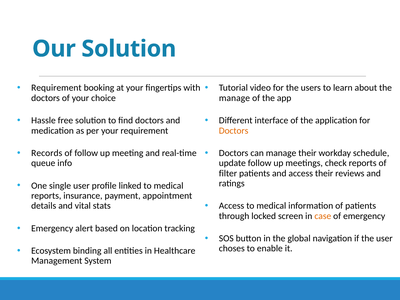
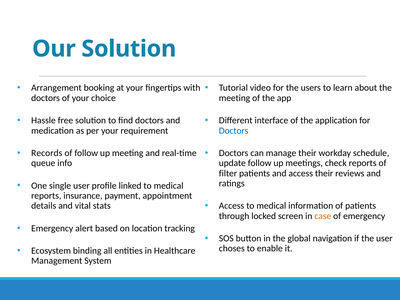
Requirement: Requirement -> Arrangement (56, 88)
manage: manage -> meeting (235, 98)
Doctors colour: orange -> blue (234, 131)
